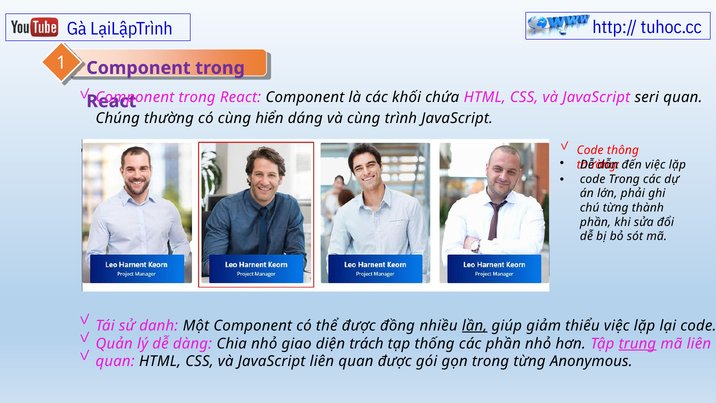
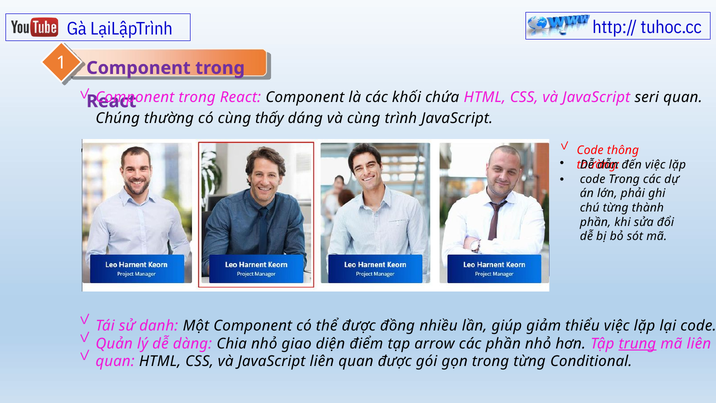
hiển: hiển -> thấy (269, 118)
lần underline: present -> none (475, 325)
trách: trách -> điểm (366, 343)
thống: thống -> arrow (435, 343)
Anonymous: Anonymous -> Conditional (591, 361)
